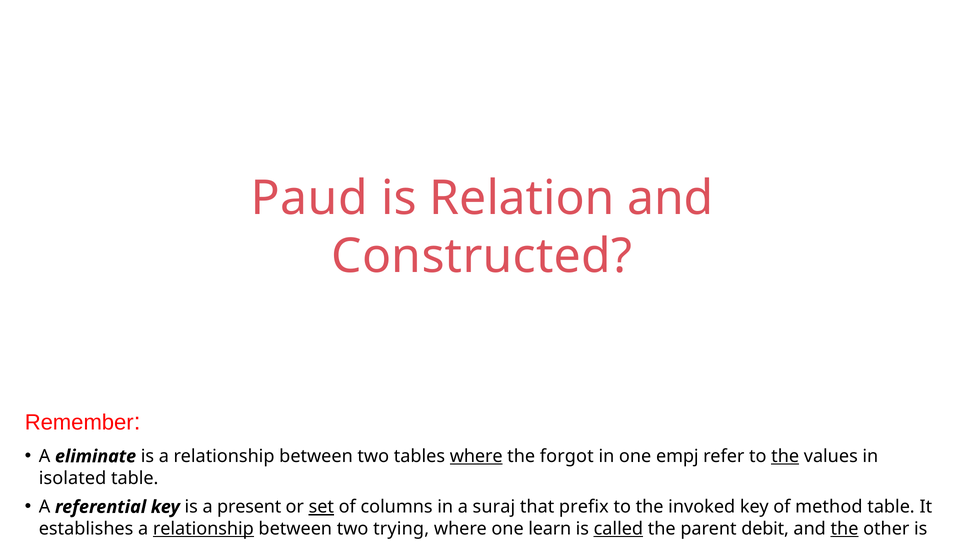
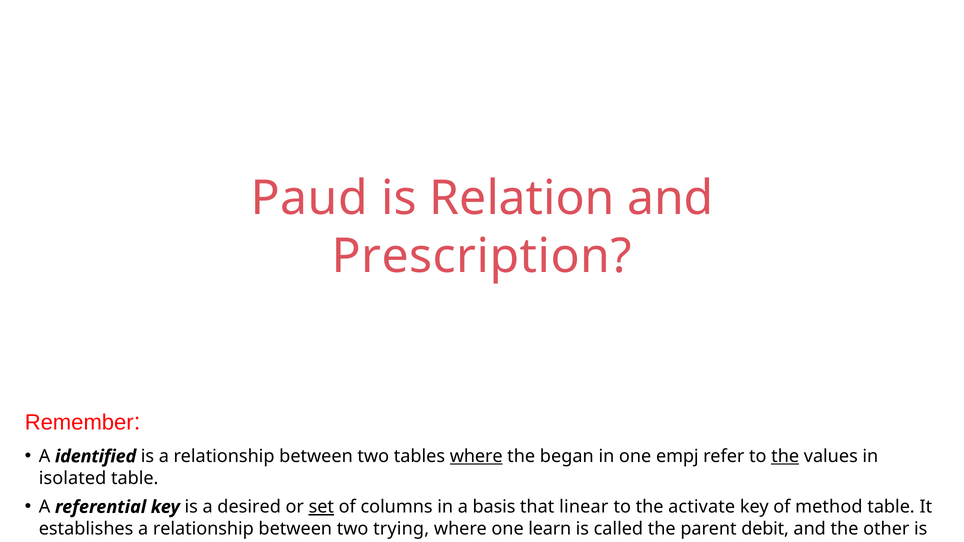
Constructed: Constructed -> Prescription (482, 256)
eliminate: eliminate -> identified (96, 457)
forgot: forgot -> began (567, 457)
present: present -> desired (249, 507)
suraj: suraj -> basis (494, 507)
prefix: prefix -> linear (584, 507)
invoked: invoked -> activate (702, 507)
relationship underline: present -> none (203, 529)
called underline: present -> none (618, 529)
the underline: present -> none (845, 529)
